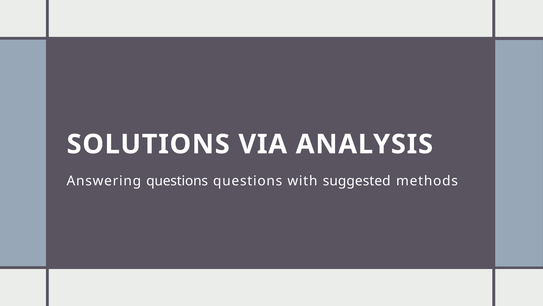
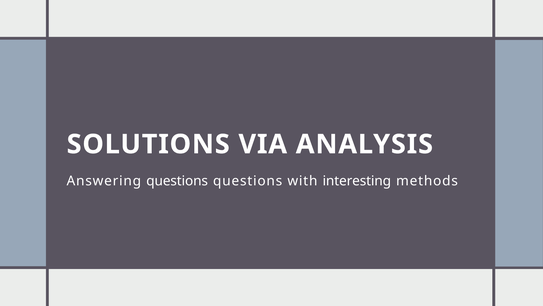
suggested: suggested -> interesting (357, 181)
